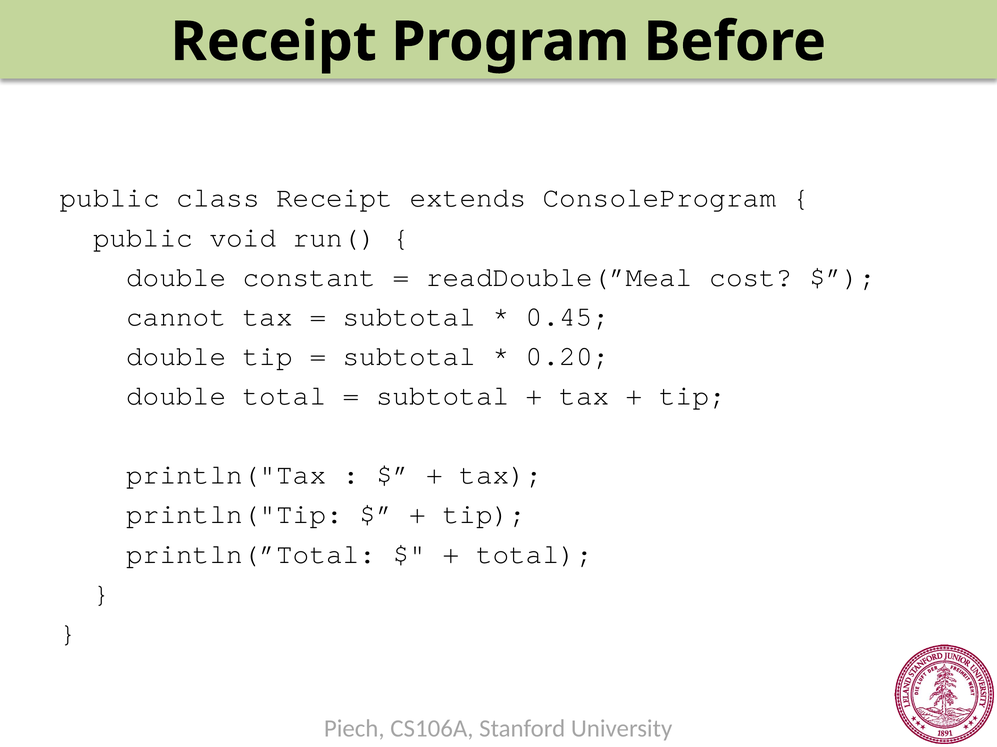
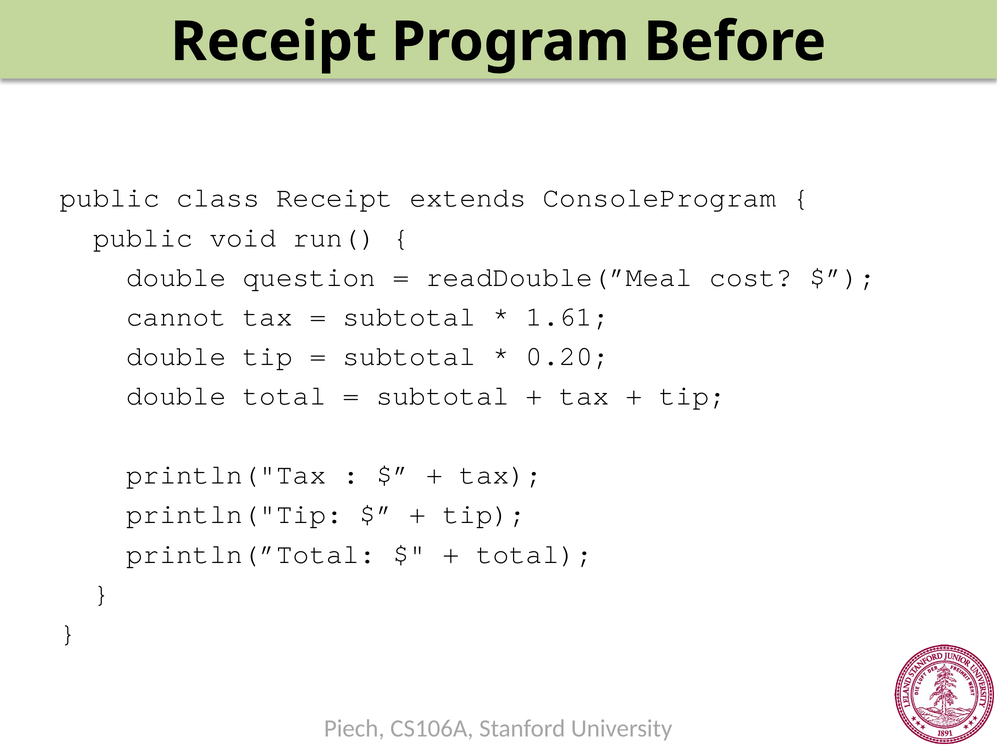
constant: constant -> question (309, 277)
0.45: 0.45 -> 1.61 (568, 317)
